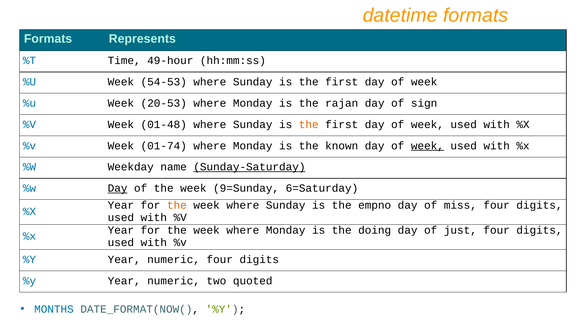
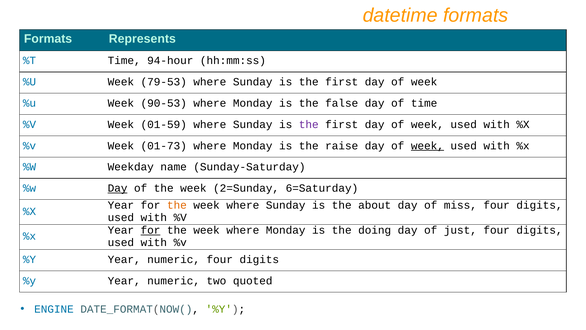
49-hour: 49-hour -> 94-hour (170, 61)
54-53: 54-53 -> 79-53 (164, 82)
20-53: 20-53 -> 90-53 (164, 103)
rajan: rajan -> false (342, 103)
of sign: sign -> time (424, 103)
01-48: 01-48 -> 01-59 (164, 124)
the colour: orange -> purple (309, 124)
01-74: 01-74 -> 01-73 (164, 146)
known: known -> raise (342, 146)
Sunday-Saturday underline: present -> none (249, 167)
9=Sunday: 9=Sunday -> 2=Sunday (246, 188)
empno: empno -> about (375, 205)
for underline: none -> present (151, 230)
MONTHS: MONTHS -> ENGINE (54, 309)
